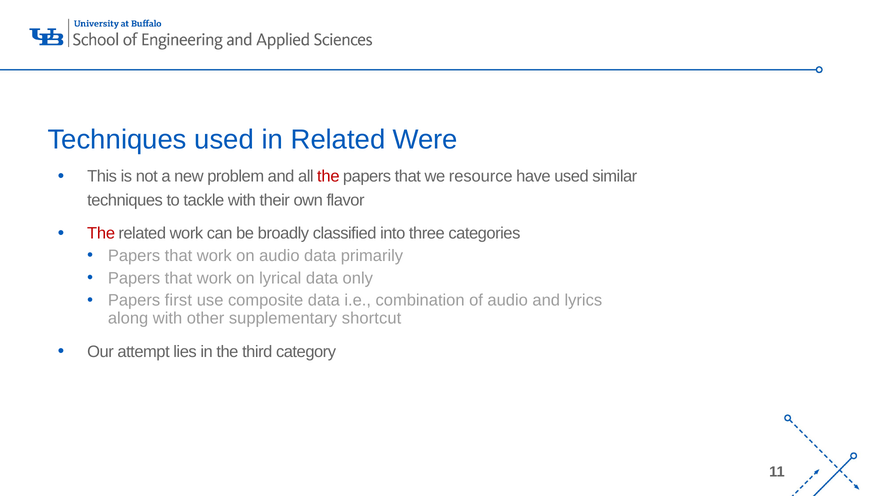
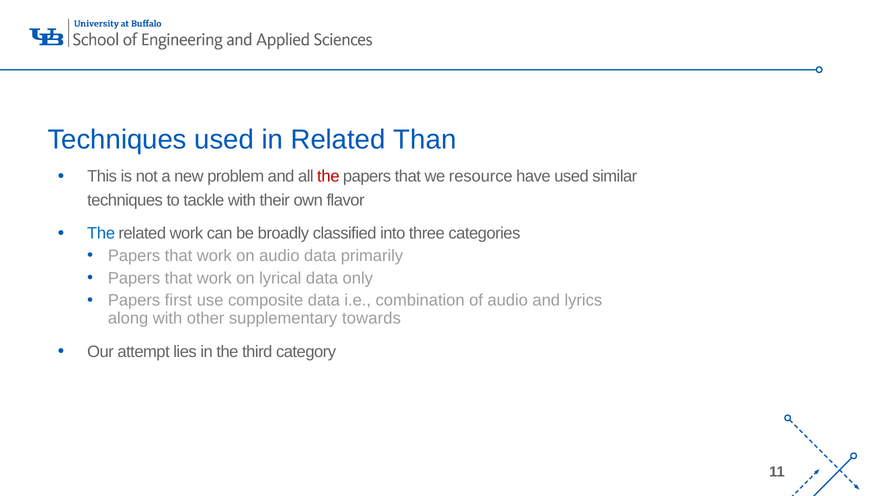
Were: Were -> Than (425, 140)
The colour: red -> blue (101, 233)
shortcut: shortcut -> towards (371, 318)
